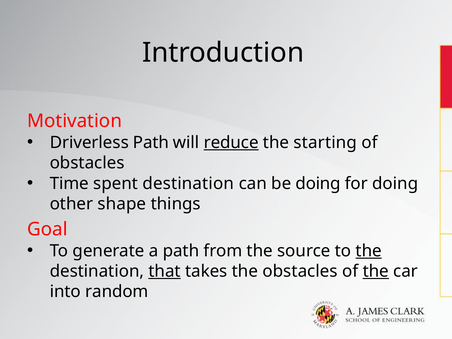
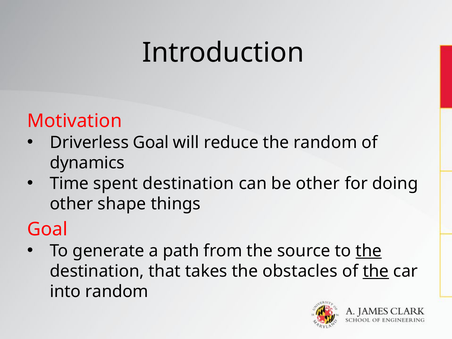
Driverless Path: Path -> Goal (151, 143)
reduce underline: present -> none (231, 143)
the starting: starting -> random (325, 143)
obstacles: obstacles -> dynamics (87, 163)
be doing: doing -> other (318, 184)
that underline: present -> none (165, 271)
